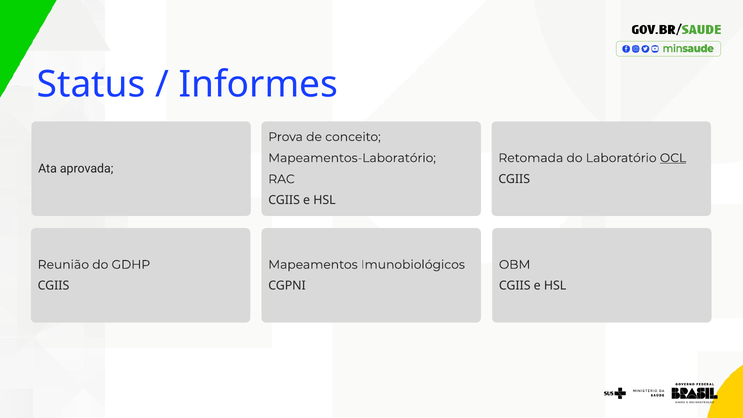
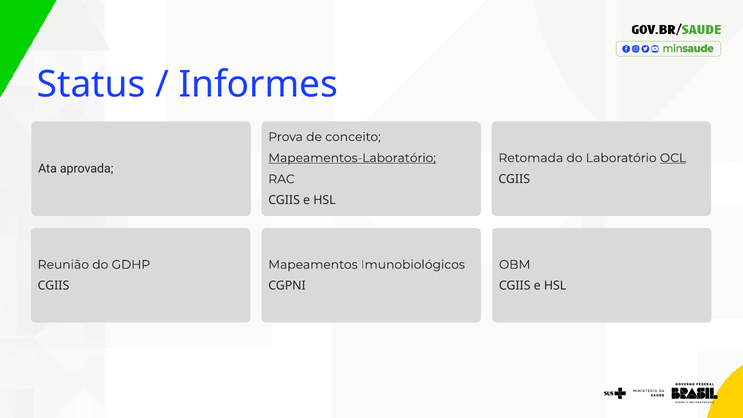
Mapeamentos-Laboratório underline: none -> present (352, 158)
